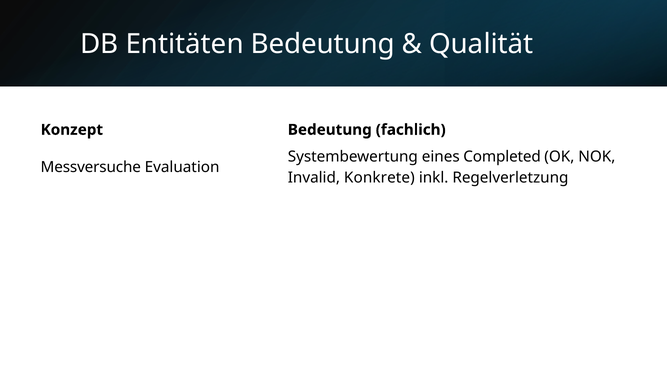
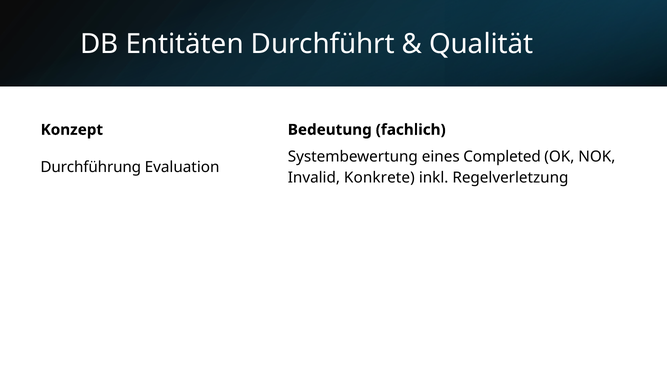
Entitäten Bedeutung: Bedeutung -> Durchführt (323, 44)
Messversuche: Messversuche -> Durchführung (91, 167)
